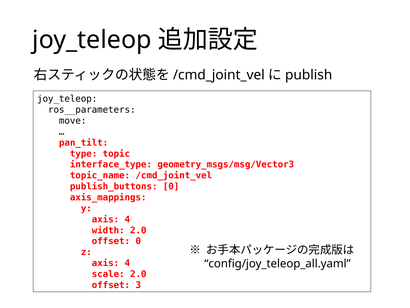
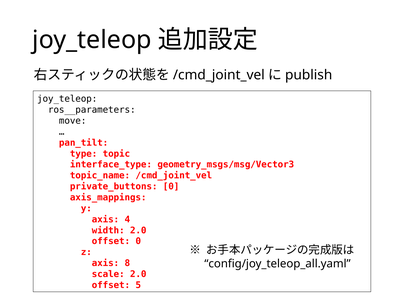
publish_buttons: publish_buttons -> private_buttons (114, 186)
4: 4 -> 8 (127, 263)
3: 3 -> 5 (138, 285)
